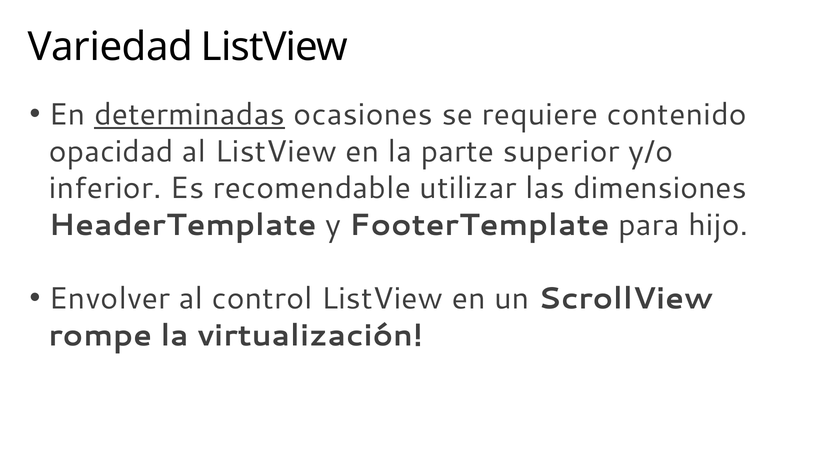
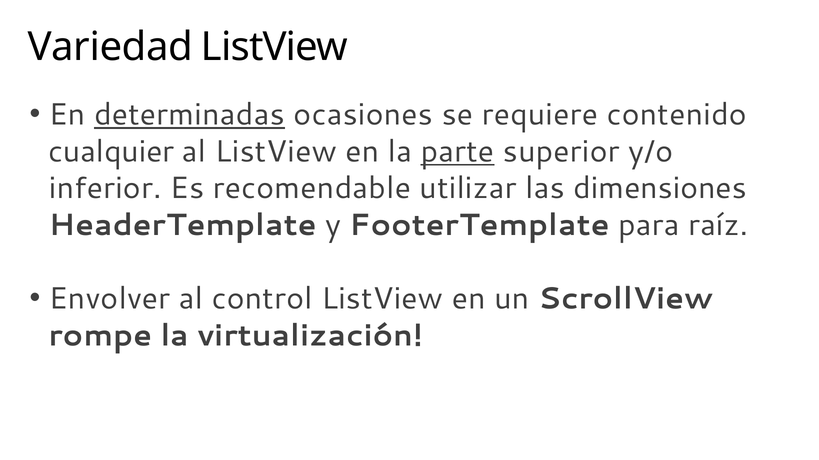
opacidad: opacidad -> cualquier (111, 152)
parte underline: none -> present (458, 152)
hijo: hijo -> raíz (718, 225)
